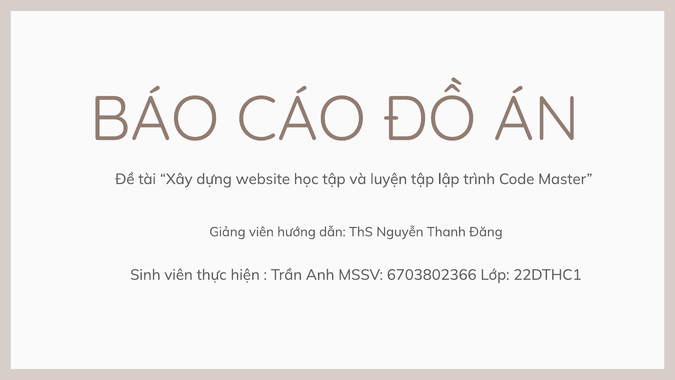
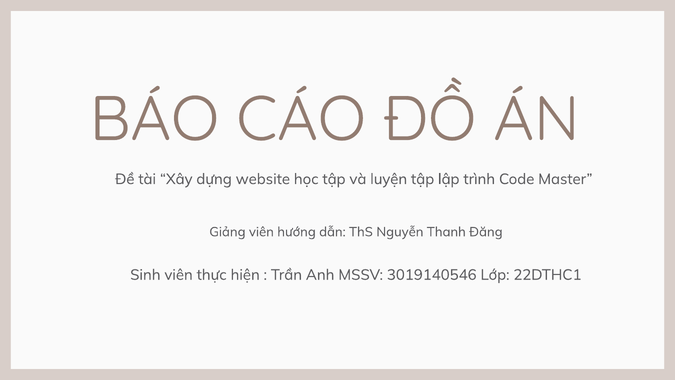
6703802366: 6703802366 -> 3019140546 (432, 275)
